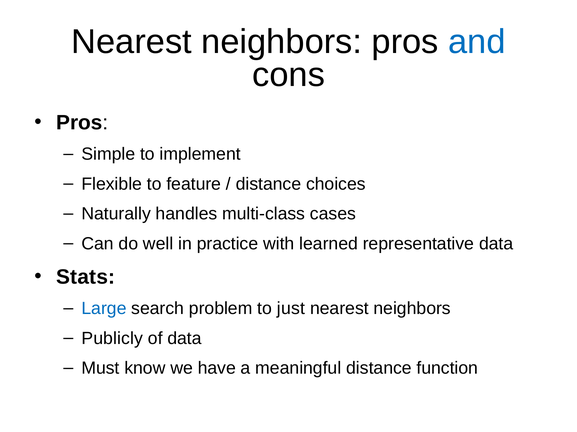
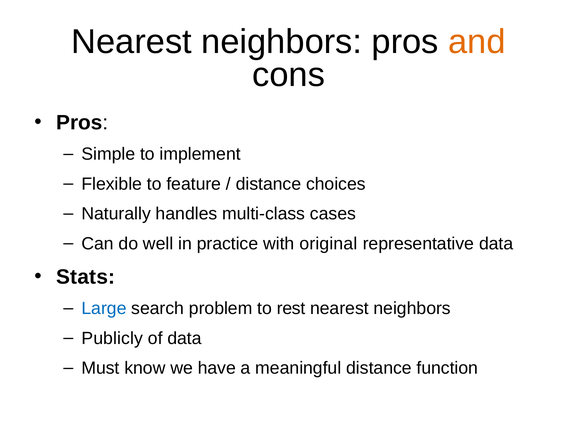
and colour: blue -> orange (477, 42)
learned: learned -> original (328, 244)
just: just -> rest (291, 309)
